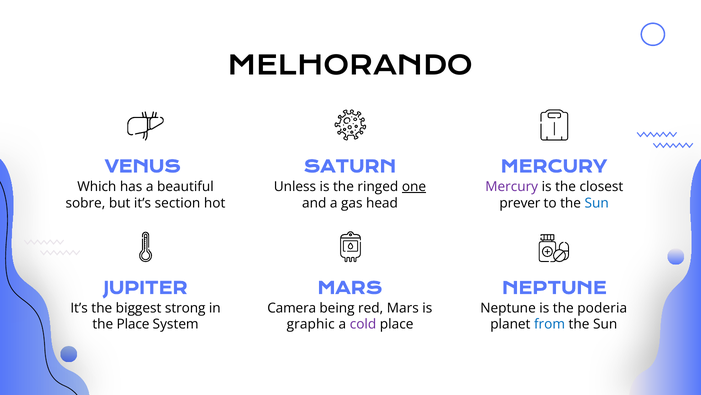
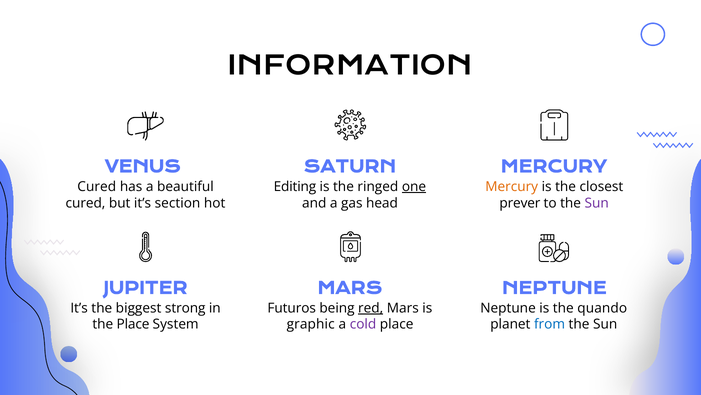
MELHORANDO: MELHORANDO -> INFORMATION (350, 66)
Which: Which -> Cured (97, 186)
Unless: Unless -> Editing (295, 186)
Mercury colour: purple -> orange (512, 186)
sobre: sobre -> cured (85, 203)
Sun colour: blue -> purple (597, 203)
Camera: Camera -> Futuros (292, 308)
red underline: none -> present (371, 308)
poderia: poderia -> quando (602, 308)
